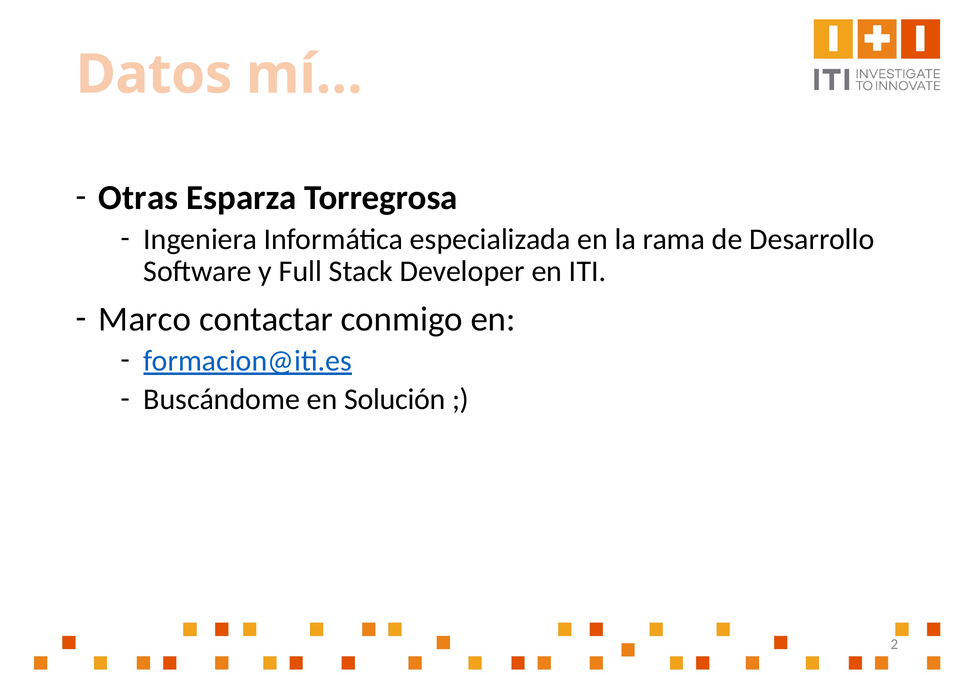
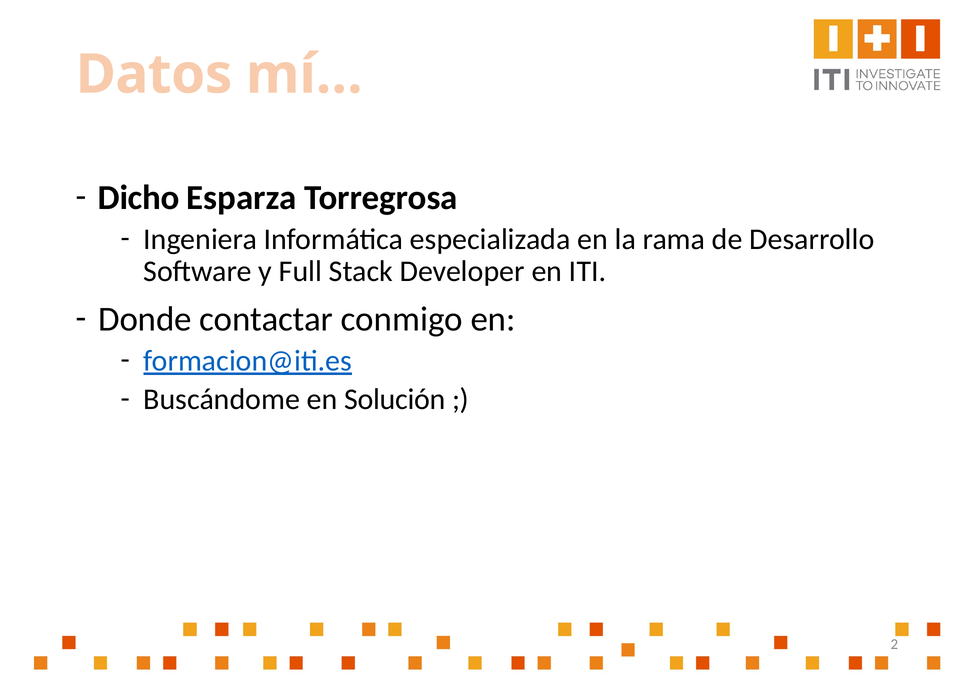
Otras: Otras -> Dicho (139, 198)
Marco: Marco -> Donde (145, 319)
